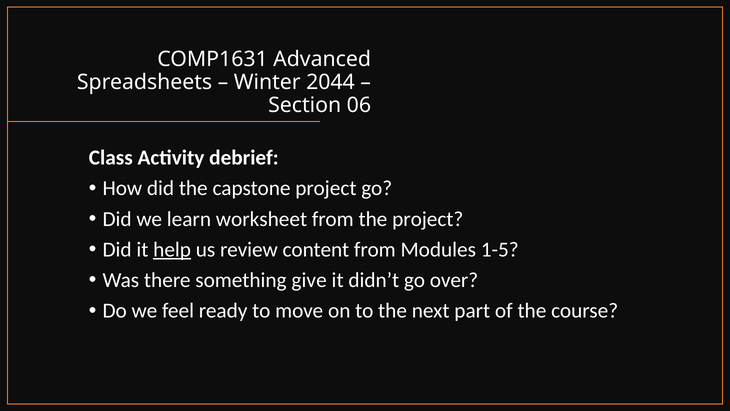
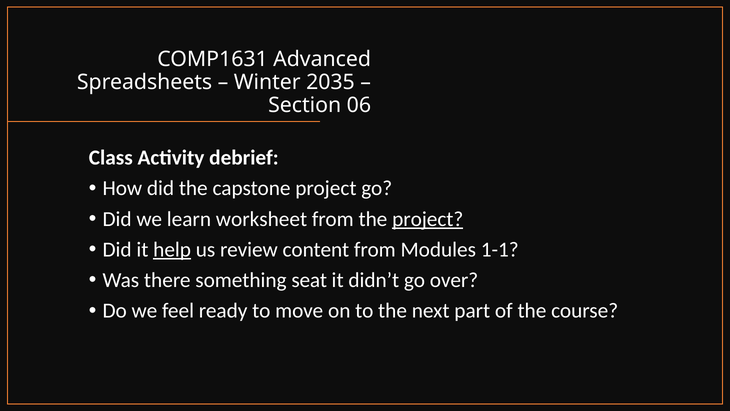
2044: 2044 -> 2035 (330, 82)
project underline: none -> present (428, 219)
1-5: 1-5 -> 1-1 (500, 249)
give: give -> seat (309, 280)
